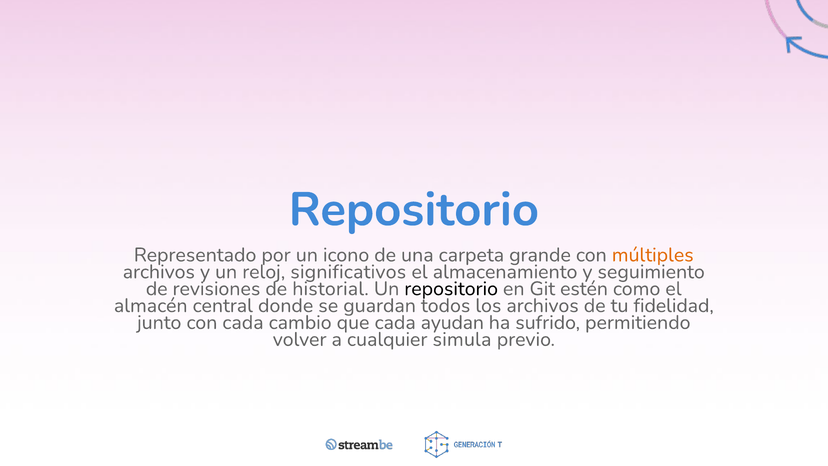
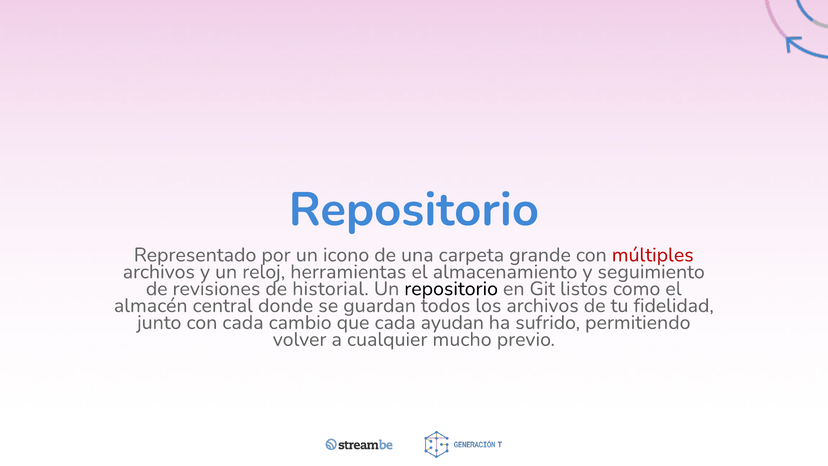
múltiples colour: orange -> red (653, 255)
significativos: significativos -> herramientas (348, 272)
estén: estén -> listos (584, 289)
simula: simula -> mucho (462, 339)
